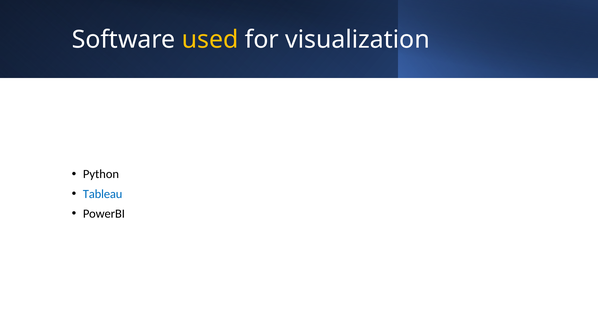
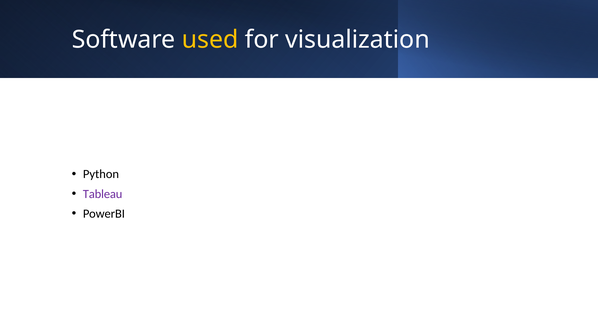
Tableau colour: blue -> purple (103, 194)
